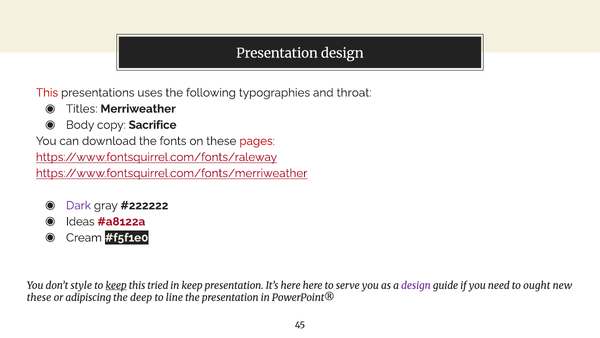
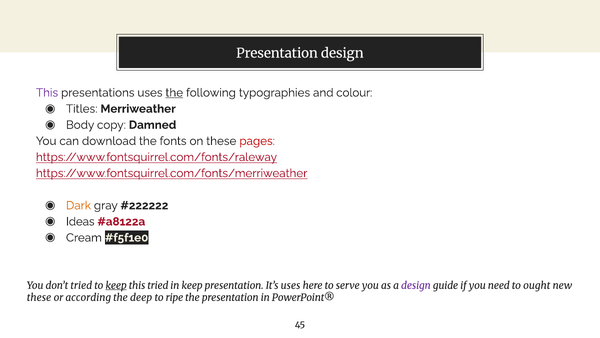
This colour: red -> purple (47, 93)
the underline: none -> present (174, 93)
throat: throat -> colour (354, 93)
Sacrifice: Sacrifice -> Damned (153, 125)
Dark colour: purple -> orange (78, 205)
don’t style: style -> tried (81, 285)
It’s here: here -> uses (290, 285)
adipiscing: adipiscing -> according (88, 297)
line: line -> ripe (174, 297)
